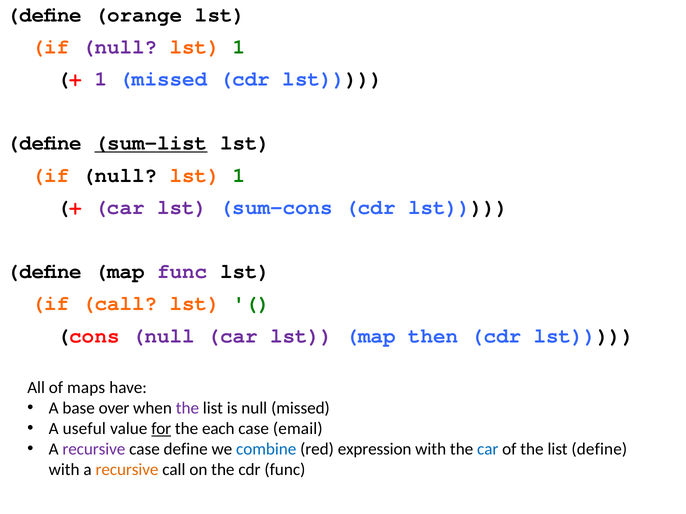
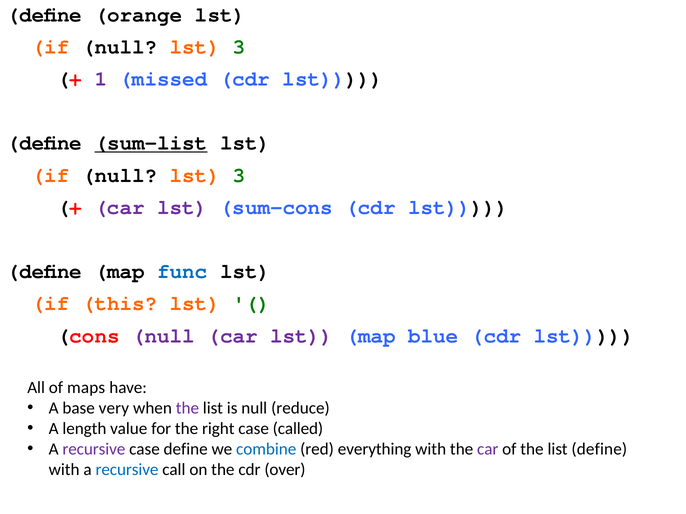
null colour: purple -> black (120, 47)
1: 1 -> 3 (239, 47)
1: 1 -> 3 (239, 175)
func colour: purple -> blue (182, 272)
if call: call -> this (120, 304)
then: then -> blue (433, 336)
over: over -> very (114, 408)
null missed: missed -> reduce (300, 408)
useful: useful -> length (84, 429)
for underline: present -> none (161, 429)
each: each -> right (218, 429)
email: email -> called (298, 429)
expression: expression -> everything (375, 449)
car colour: blue -> purple (488, 449)
recursive colour: orange -> blue (127, 470)
cdr func: func -> over (285, 470)
